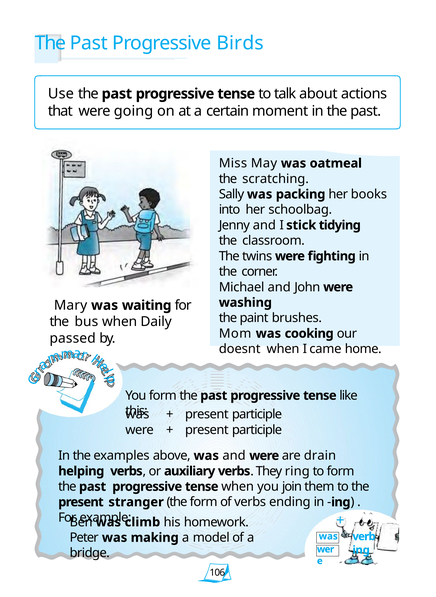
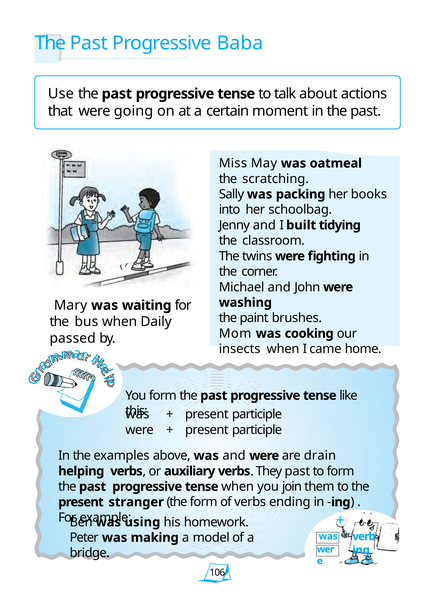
Birds: Birds -> Baba (240, 43)
stick: stick -> built (301, 225)
doesnt: doesnt -> insects (240, 349)
They ring: ring -> past (297, 471)
climb: climb -> using (142, 522)
